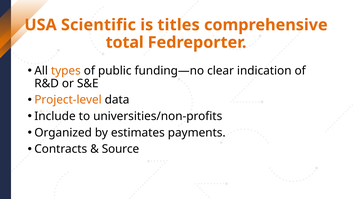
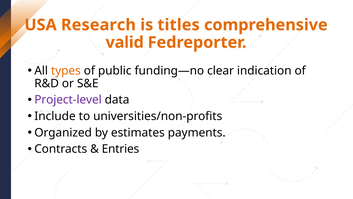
Scientific: Scientific -> Research (98, 25)
total: total -> valid (125, 42)
Project-level colour: orange -> purple (68, 100)
Source: Source -> Entries (120, 149)
